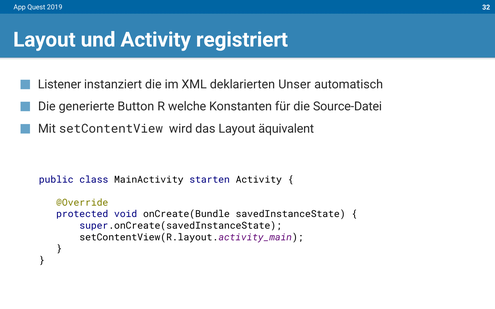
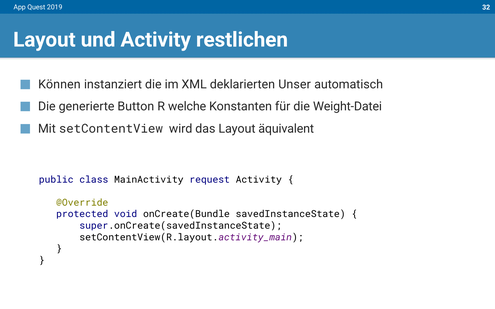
registriert: registriert -> restlichen (242, 40)
Listener: Listener -> Können (59, 84)
Source-Datei: Source-Datei -> Weight-Datei (347, 107)
starten: starten -> request (210, 180)
